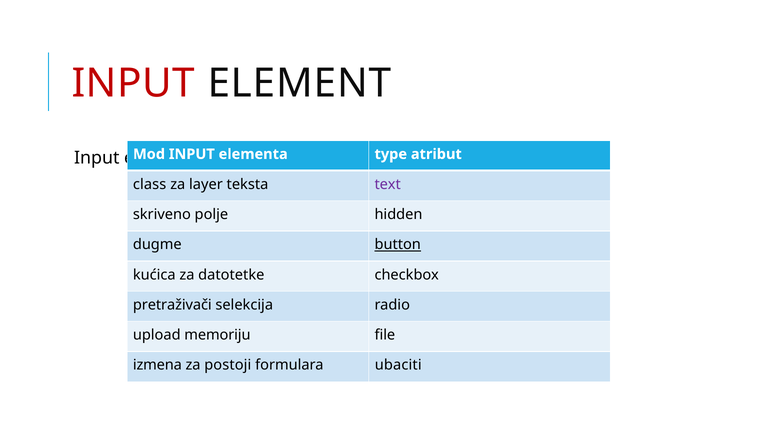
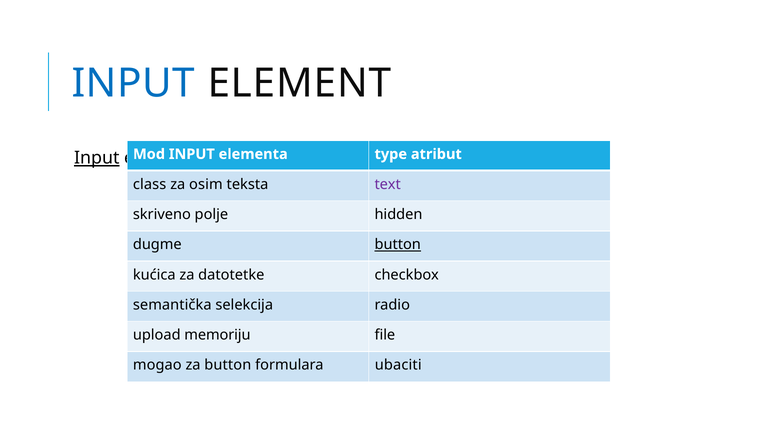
INPUT colour: red -> blue (133, 83)
Input underline: none -> present (97, 158)
layer: layer -> osim (206, 185)
pretraživači: pretraživači -> semantička (172, 305)
izmena: izmena -> mogao (157, 366)
za postoji: postoji -> button (228, 366)
